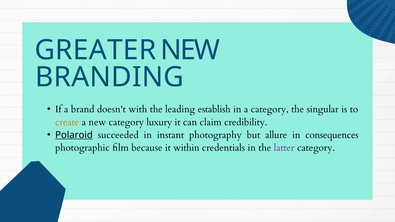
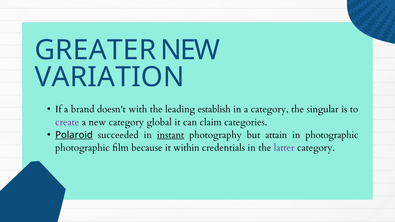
BRANDING: BRANDING -> VARIATION (110, 77)
create colour: orange -> purple (67, 122)
luxury: luxury -> global (159, 122)
credibility: credibility -> categories (246, 122)
instant underline: none -> present (171, 135)
allure: allure -> attain (276, 135)
in consequences: consequences -> photographic (332, 135)
